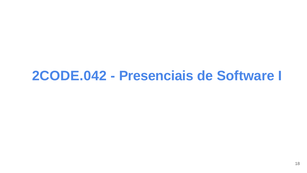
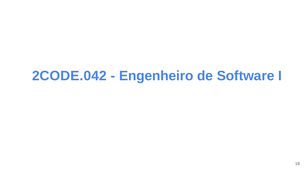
Presenciais: Presenciais -> Engenheiro (156, 76)
